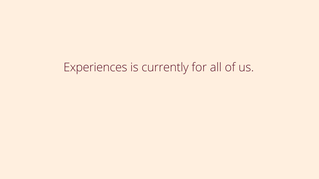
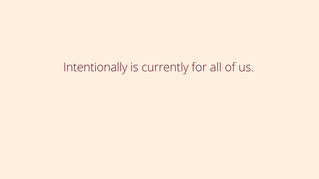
Experiences: Experiences -> Intentionally (95, 68)
